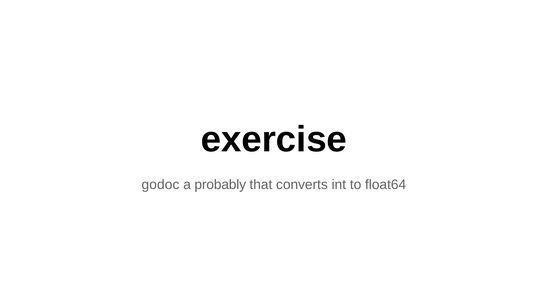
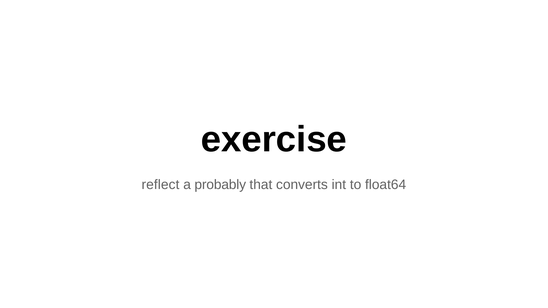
godoc: godoc -> reflect (160, 185)
